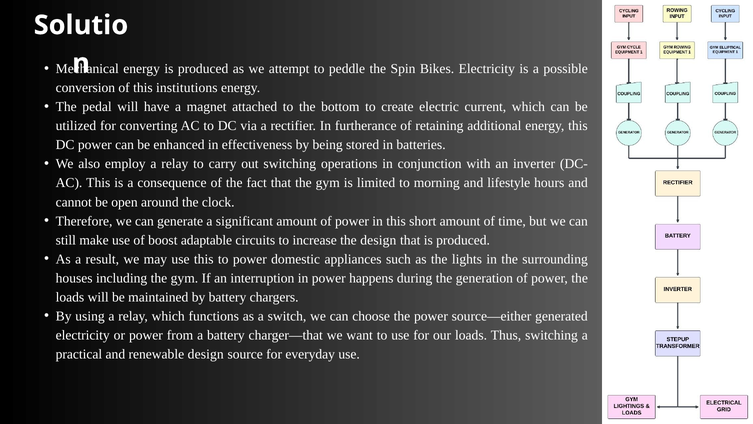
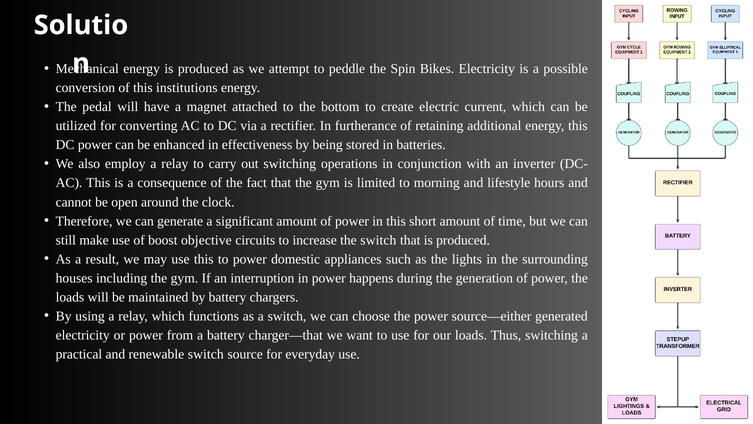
adaptable: adaptable -> objective (206, 240)
the design: design -> switch (378, 240)
renewable design: design -> switch (206, 354)
